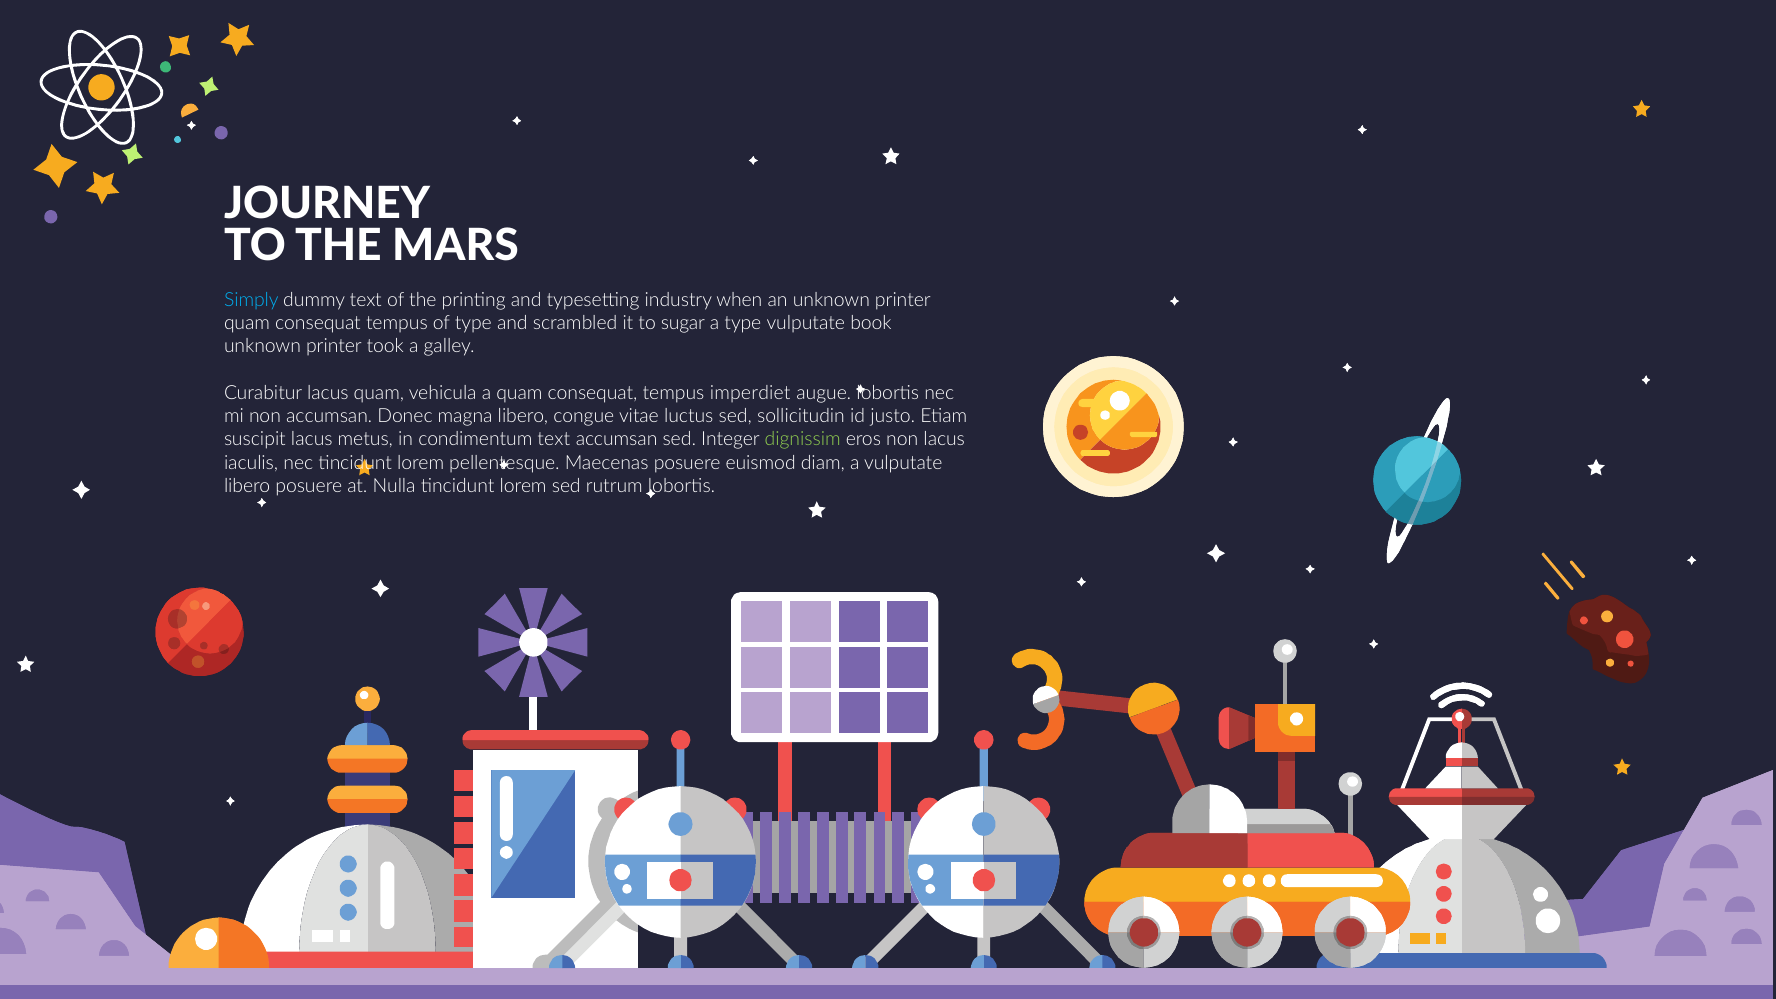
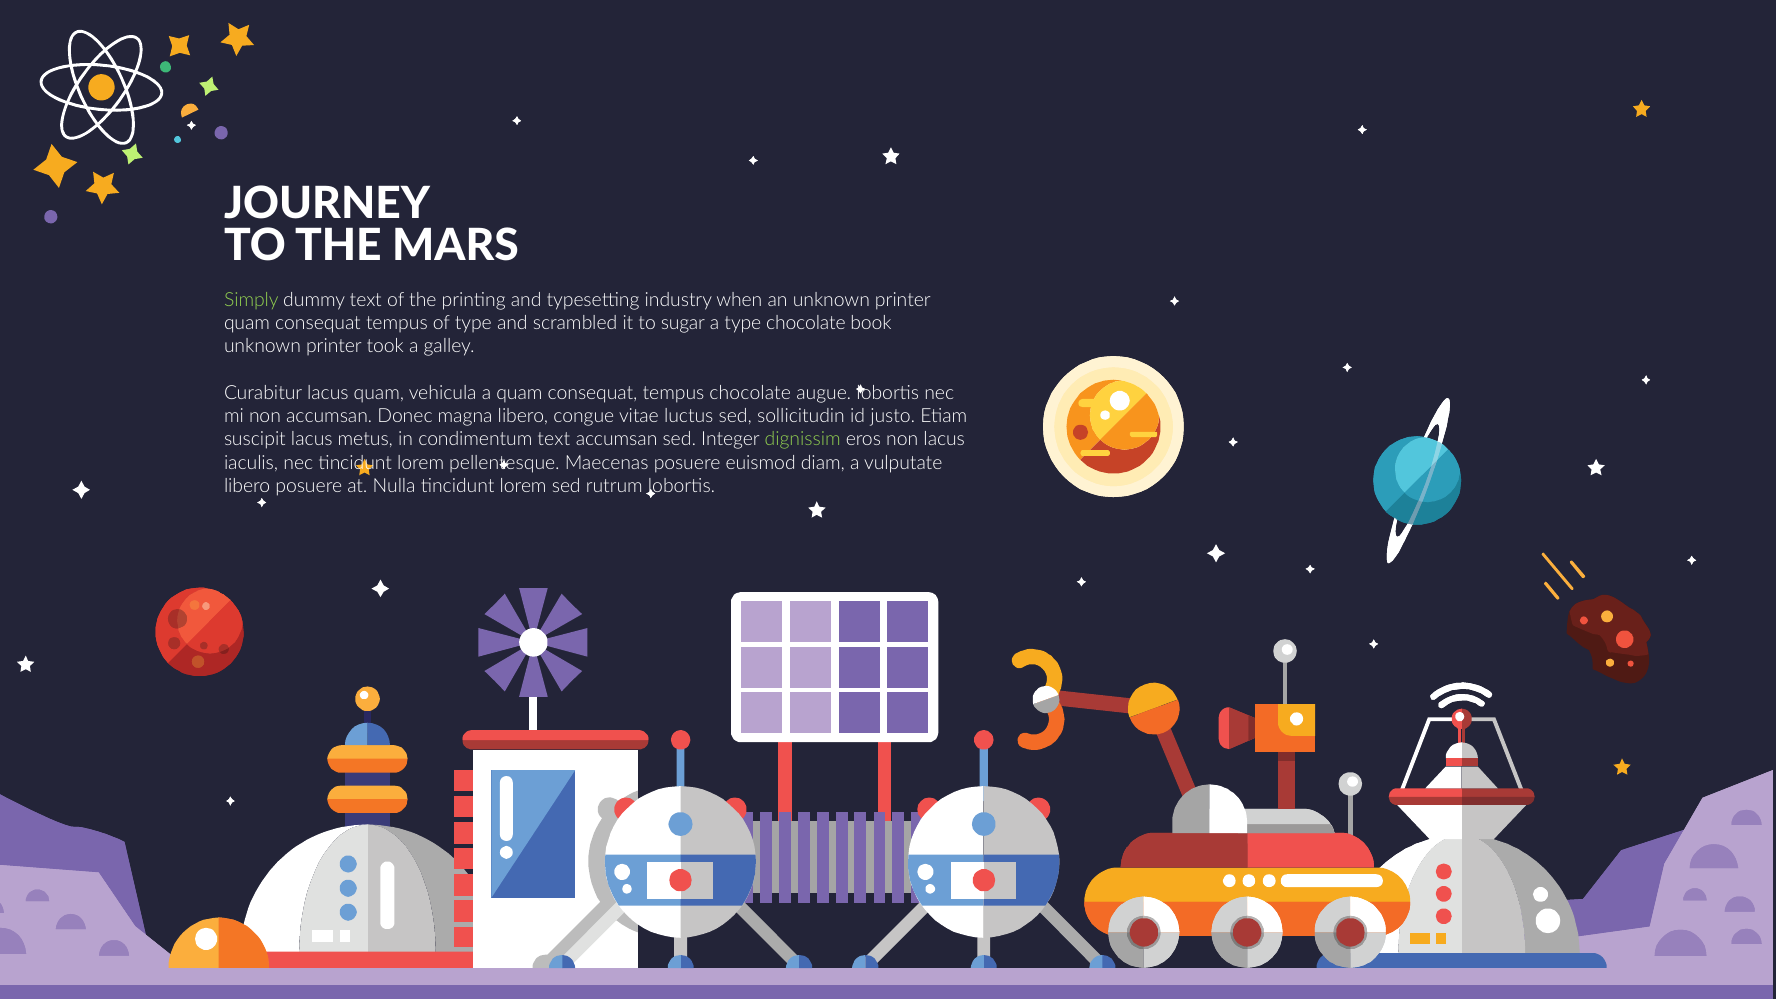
Simply colour: light blue -> light green (251, 300)
type vulputate: vulputate -> chocolate (806, 323)
tempus imperdiet: imperdiet -> chocolate (750, 393)
